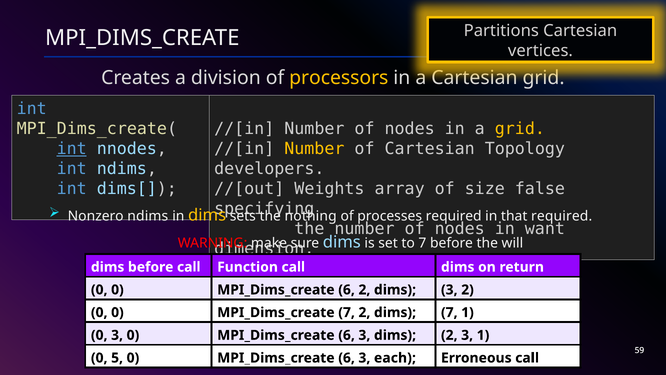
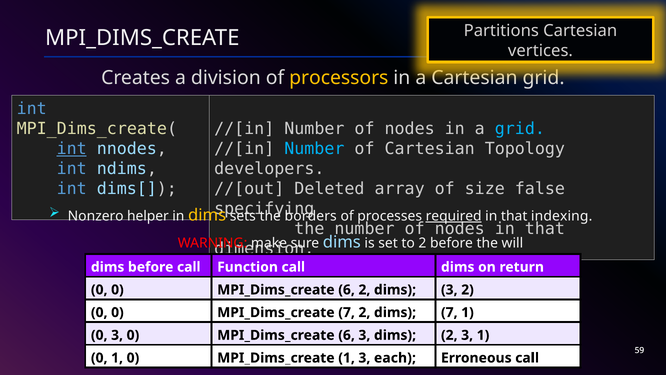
grid colour: yellow -> light blue (520, 129)
Number colour: yellow -> light blue (314, 149)
Weights: Weights -> Deleted (329, 188)
Nonzero ndims: ndims -> helper (148, 216)
nothing: nothing -> borders (311, 216)
required underline: none -> present (454, 216)
that required: required -> indexing (562, 216)
nodes in want: want -> that (545, 228)
to 7: 7 -> 2 (422, 243)
0 5: 5 -> 1 (117, 358)
6: 6 -> 1 (347, 358)
